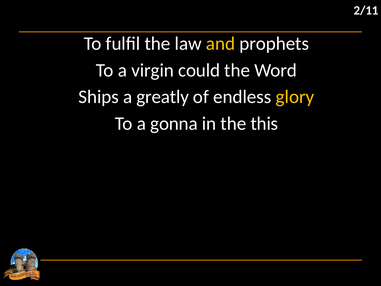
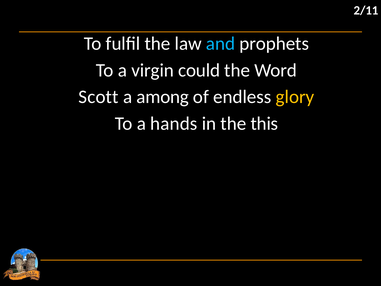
and colour: yellow -> light blue (221, 44)
Ships: Ships -> Scott (99, 97)
greatly: greatly -> among (163, 97)
gonna: gonna -> hands (174, 124)
